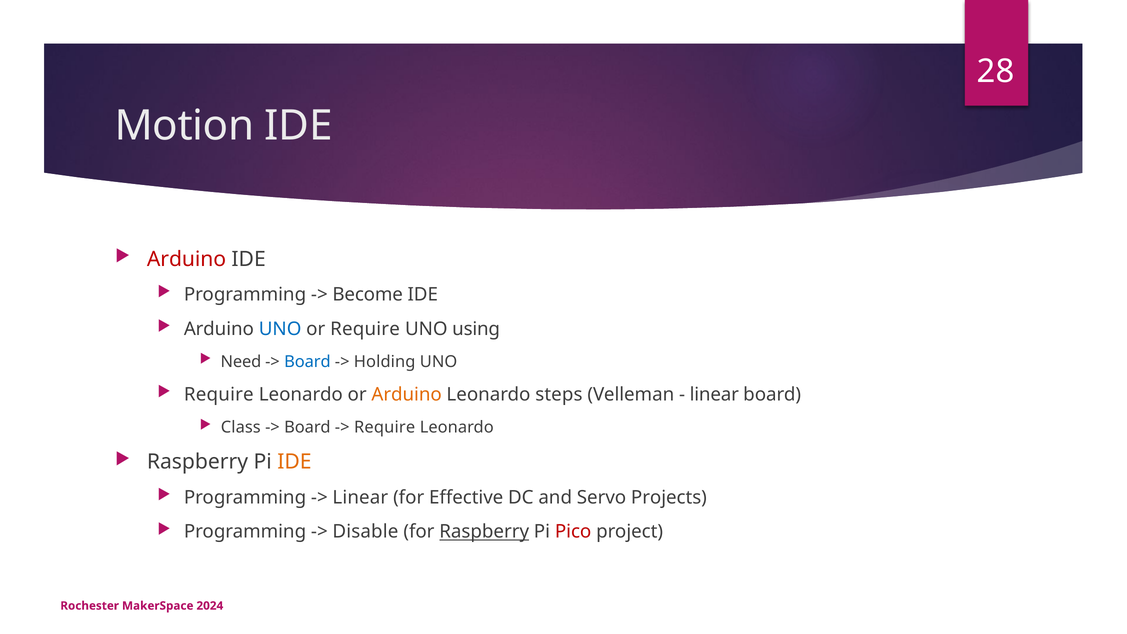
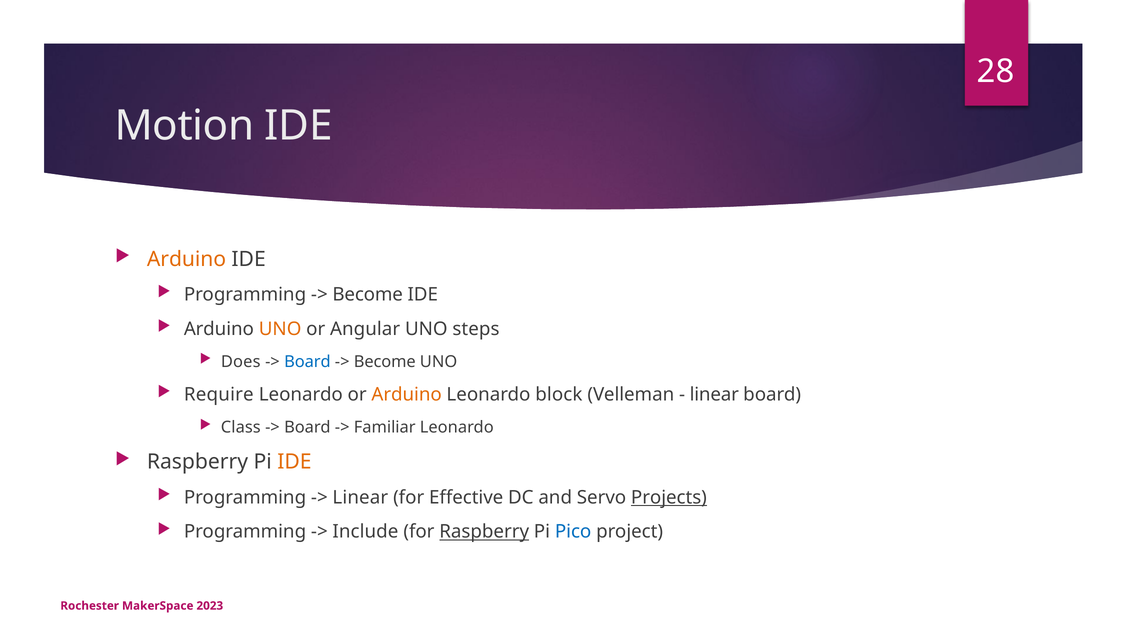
Arduino colour: red -> orange (186, 259)
UNO colour: blue -> orange (280, 329)
or Require: Require -> Angular (365, 329)
using: using -> steps (476, 329)
Need: Need -> Does (241, 362)
Holding: Holding -> Become (385, 362)
steps: steps -> block (559, 395)
Require: Require -> Familiar (385, 427)
Projects underline: none -> present (669, 497)
Disable: Disable -> Include (365, 532)
Pico colour: red -> blue (573, 532)
2024: 2024 -> 2023 (210, 606)
